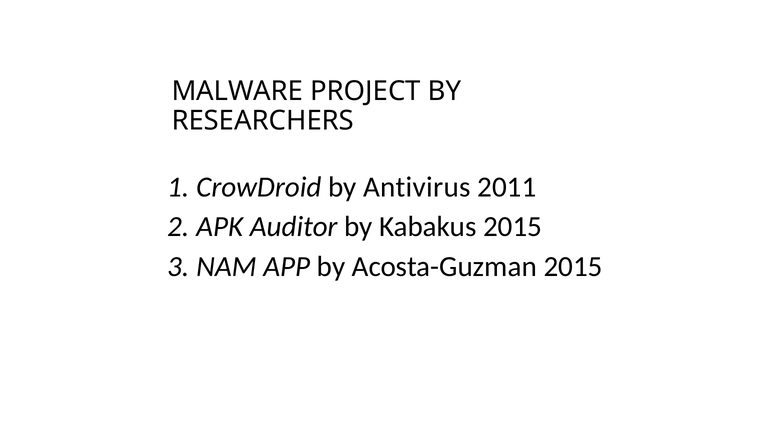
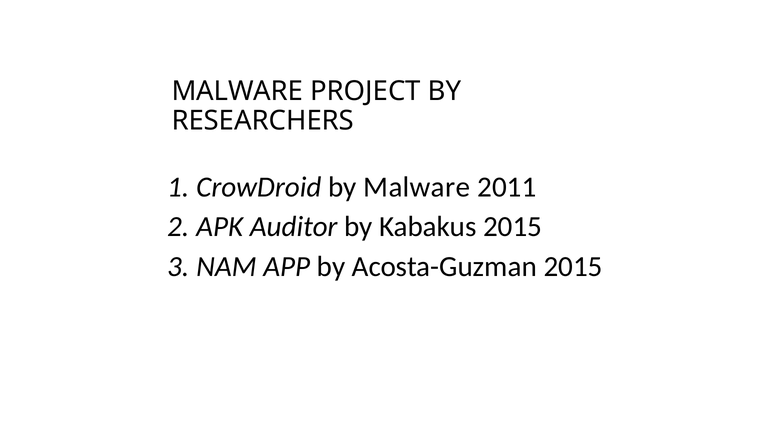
by Antivirus: Antivirus -> Malware (417, 187)
